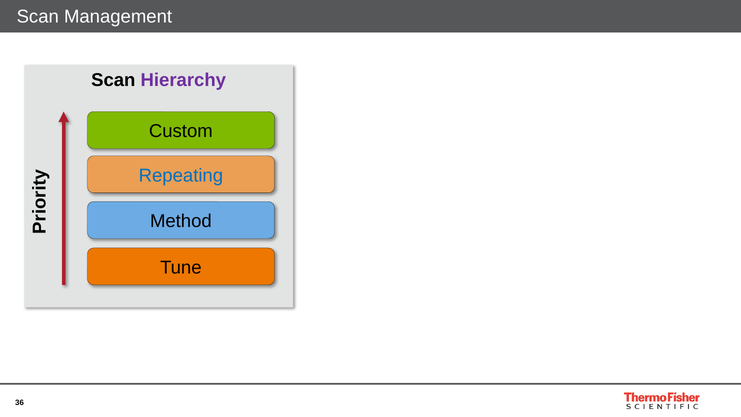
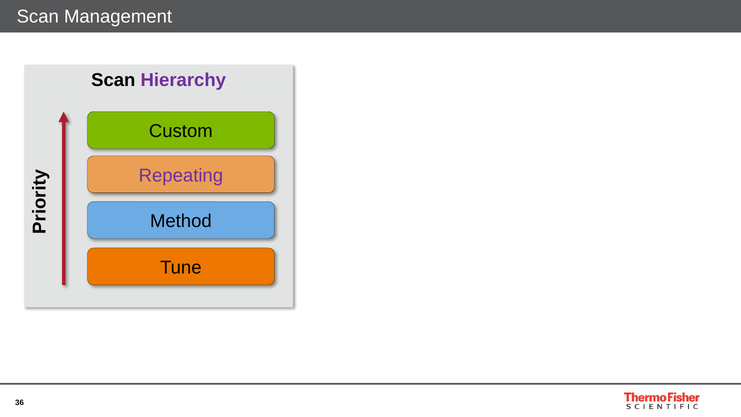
Repeating colour: blue -> purple (181, 176)
